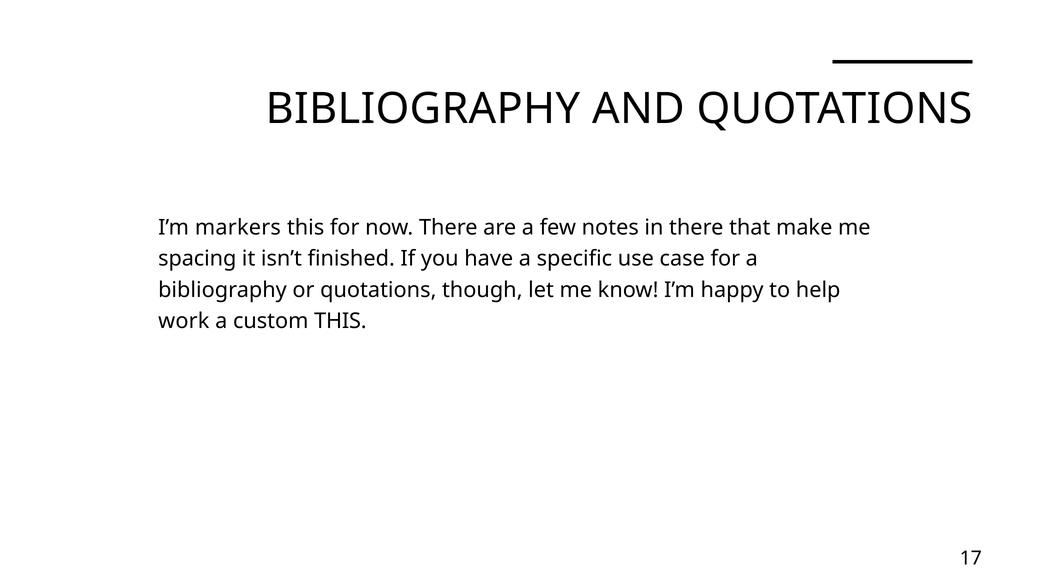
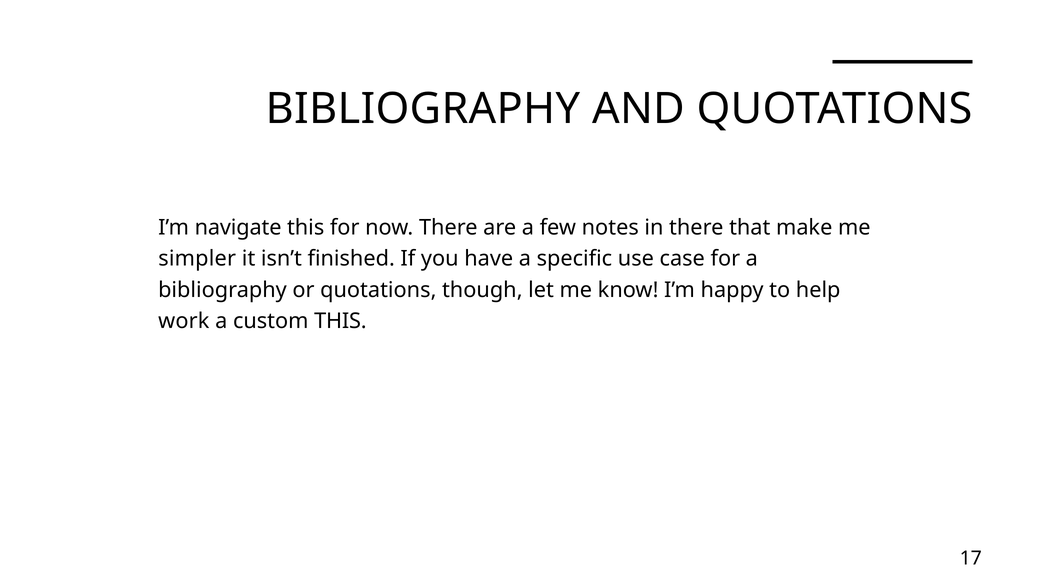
markers: markers -> navigate (238, 227)
spacing: spacing -> simpler (197, 259)
